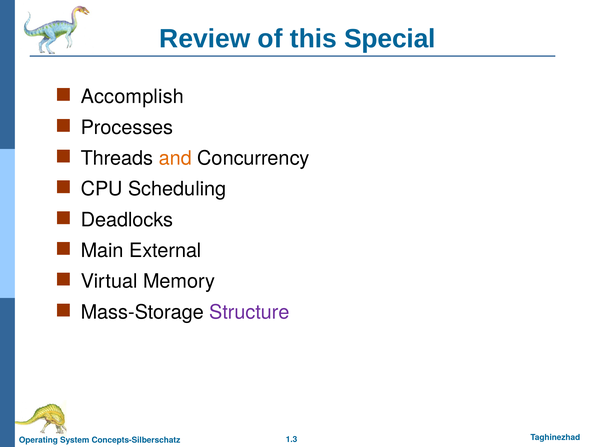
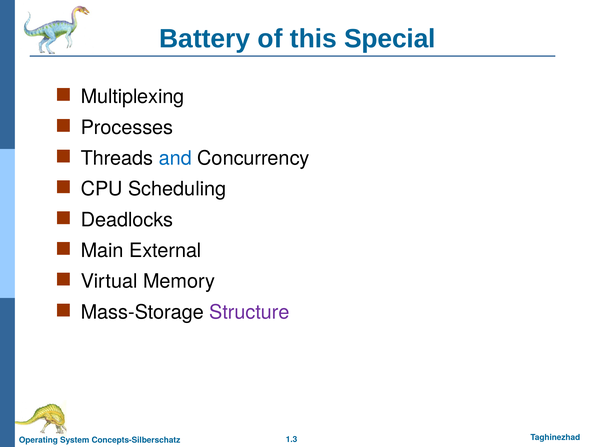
Review: Review -> Battery (205, 39)
Accomplish: Accomplish -> Multiplexing (133, 97)
and colour: orange -> blue (175, 158)
